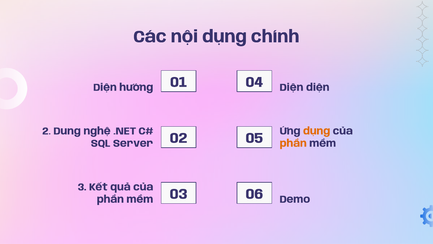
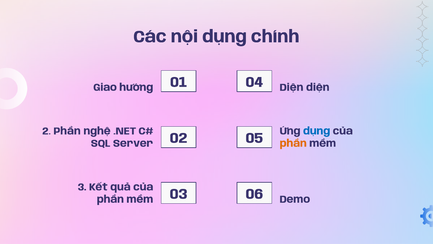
Diện: Diện -> Giao (105, 87)
2 Dung: Dung -> Phần (67, 131)
dụng colour: orange -> blue (317, 131)
